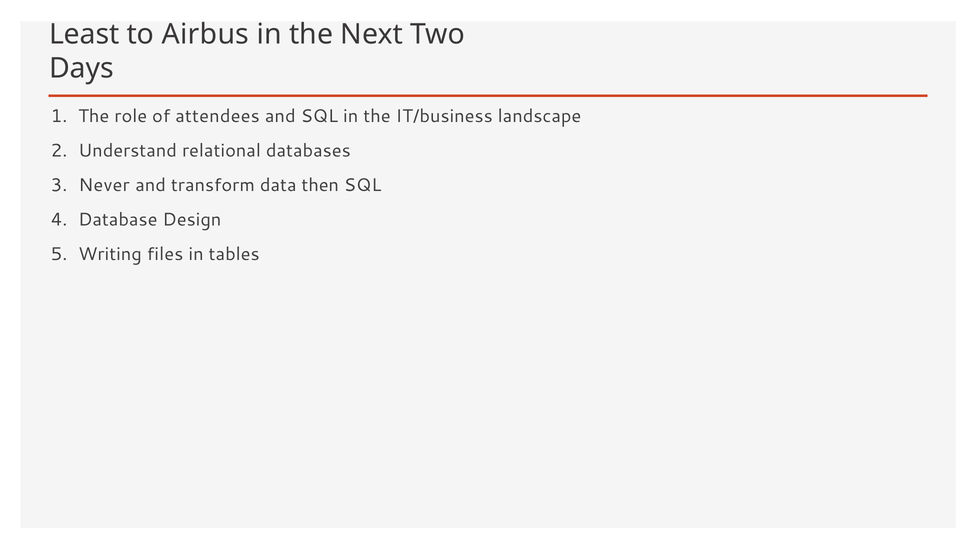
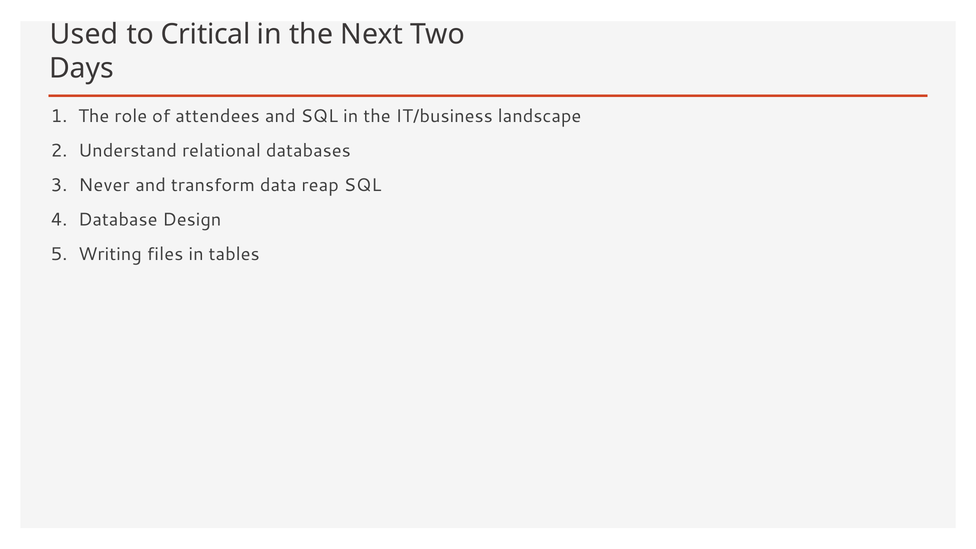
Least: Least -> Used (84, 34)
Airbus: Airbus -> Critical (206, 34)
then: then -> reap (320, 185)
